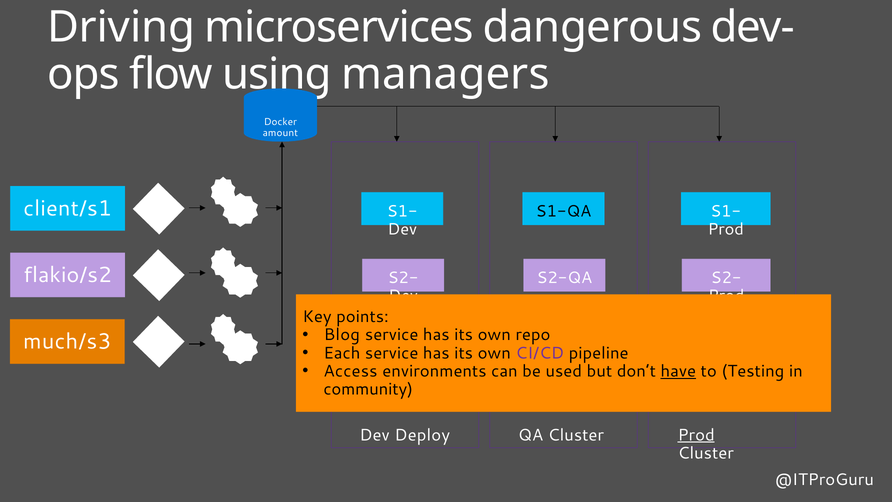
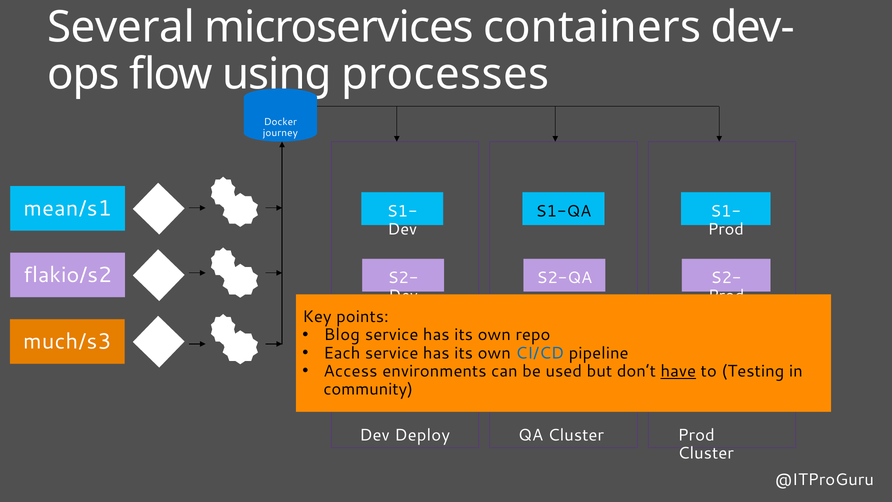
Driving: Driving -> Several (121, 27)
dangerous: dangerous -> containers (592, 27)
managers: managers -> processes (445, 74)
amount: amount -> journey (280, 133)
client/s1: client/s1 -> mean/s1 (68, 208)
CI/CD colour: purple -> blue (540, 353)
Prod underline: present -> none (696, 435)
